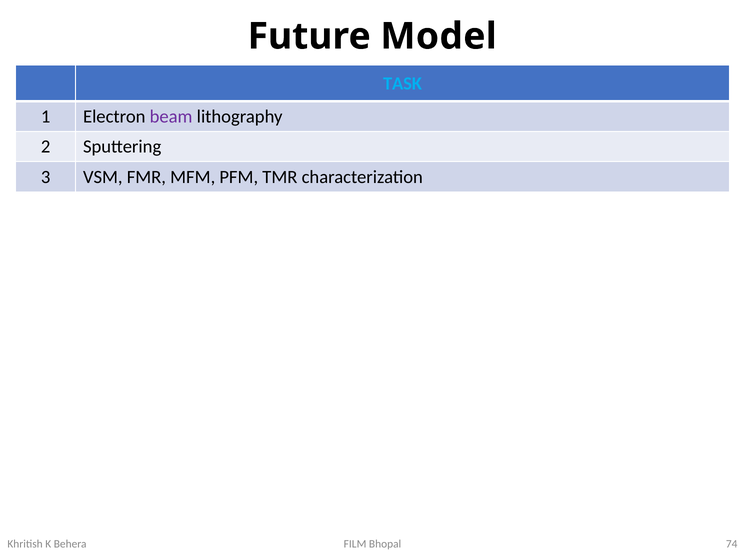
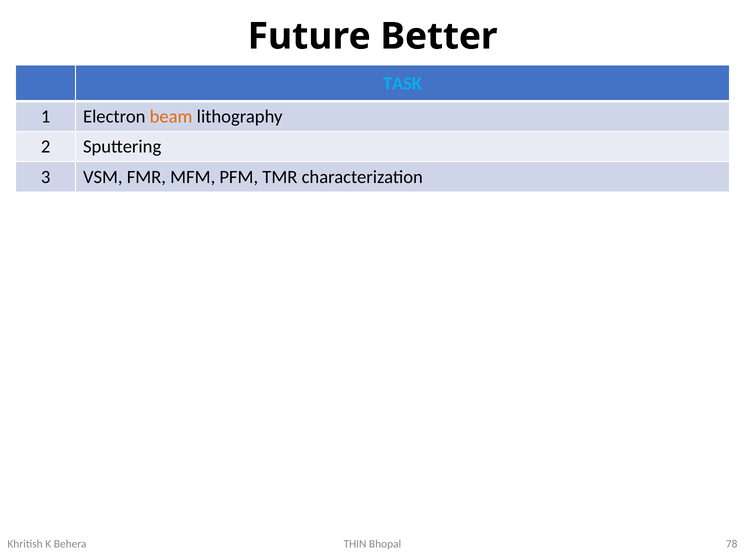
Model: Model -> Better (439, 36)
beam colour: purple -> orange (171, 116)
FILM: FILM -> THIN (355, 544)
74: 74 -> 78 (732, 544)
